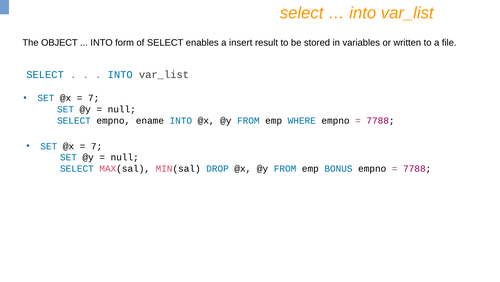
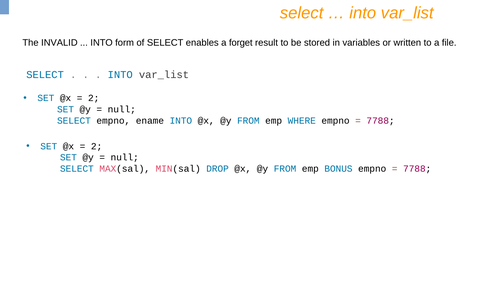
OBJECT: OBJECT -> INVALID (59, 42)
insert: insert -> forget (241, 42)
7: 7 -> 2 (94, 98)
7: 7 -> 2 (97, 146)
